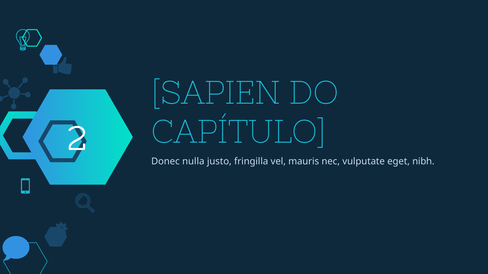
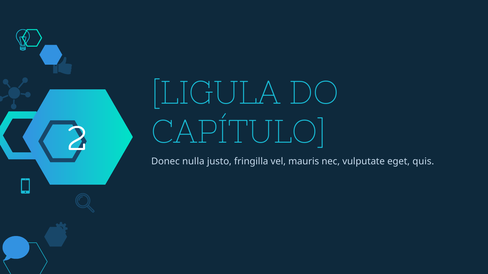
SAPIEN: SAPIEN -> LIGULA (216, 93)
nibh: nibh -> quis (423, 162)
